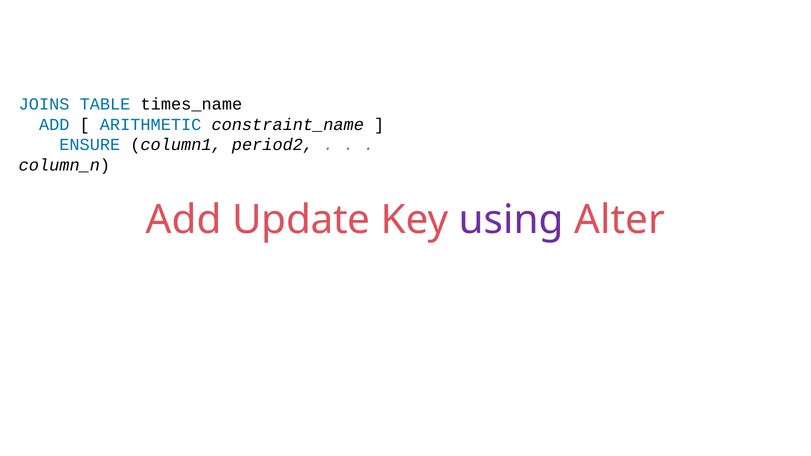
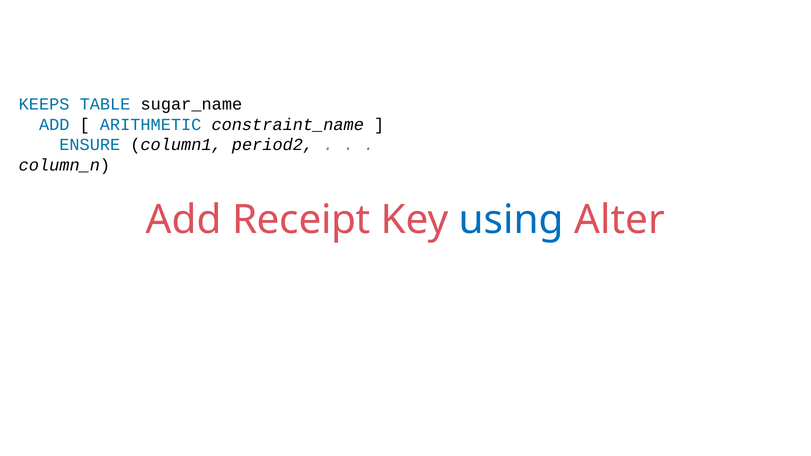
JOINS: JOINS -> KEEPS (44, 104)
times_name: times_name -> sugar_name (191, 104)
Update: Update -> Receipt (301, 220)
using colour: purple -> blue (511, 220)
